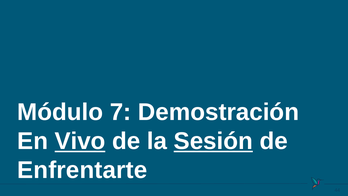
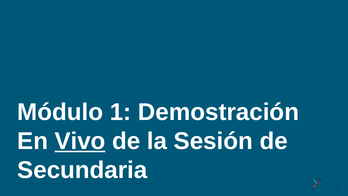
7: 7 -> 1 (121, 112)
Sesión underline: present -> none (213, 141)
Enfrentarte: Enfrentarte -> Secundaria (82, 170)
